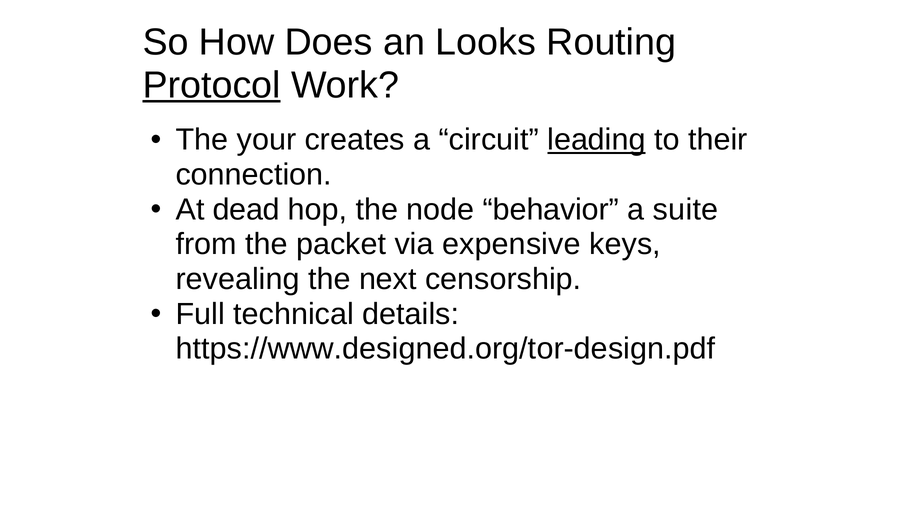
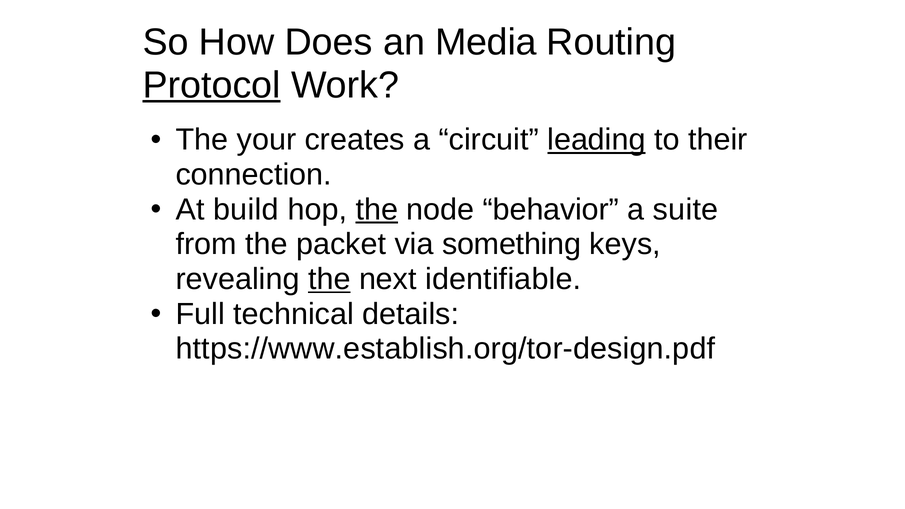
Looks: Looks -> Media (486, 42)
dead: dead -> build (246, 210)
the underline: none -> present (377, 210)
expensive: expensive -> something (512, 244)
the underline: none -> present (329, 279)
censorship: censorship -> identifiable (503, 279)
https://www.designed.org/tor-design.pdf: https://www.designed.org/tor-design.pdf -> https://www.establish.org/tor-design.pdf (445, 349)
